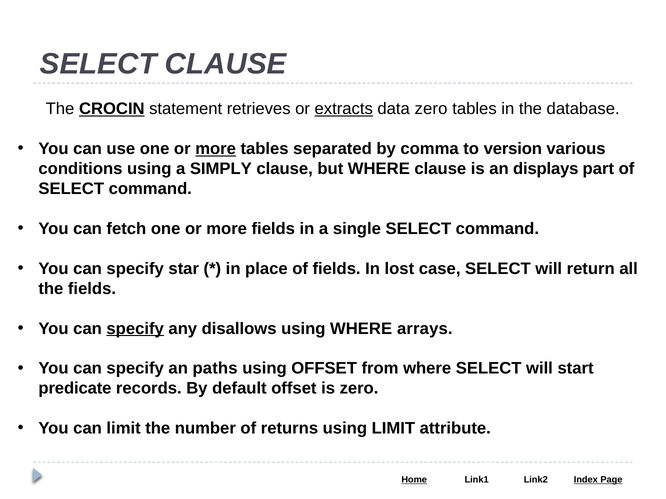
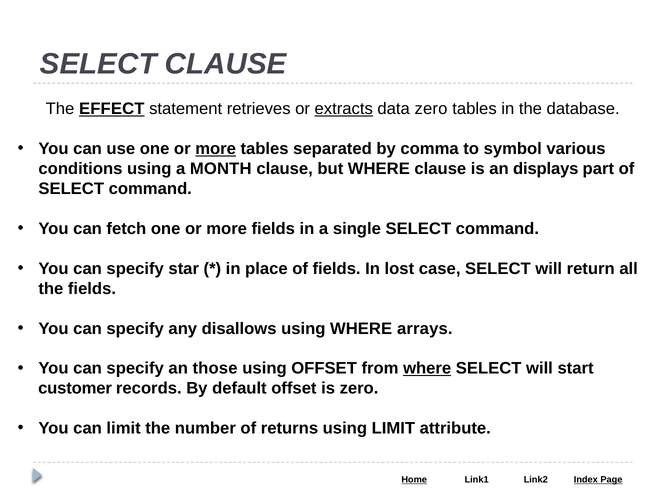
CROCIN: CROCIN -> EFFECT (112, 109)
version: version -> symbol (513, 149)
SIMPLY: SIMPLY -> MONTH (221, 169)
specify underline: present -> none (135, 329)
paths: paths -> those (215, 369)
where underline: none -> present (427, 369)
predicate: predicate -> customer (75, 389)
